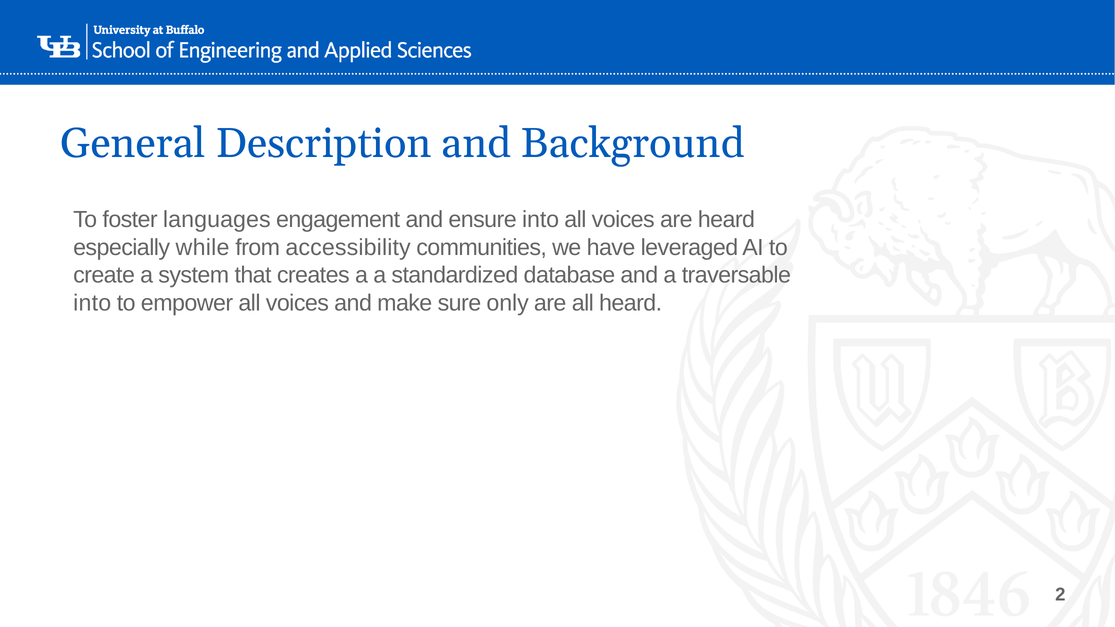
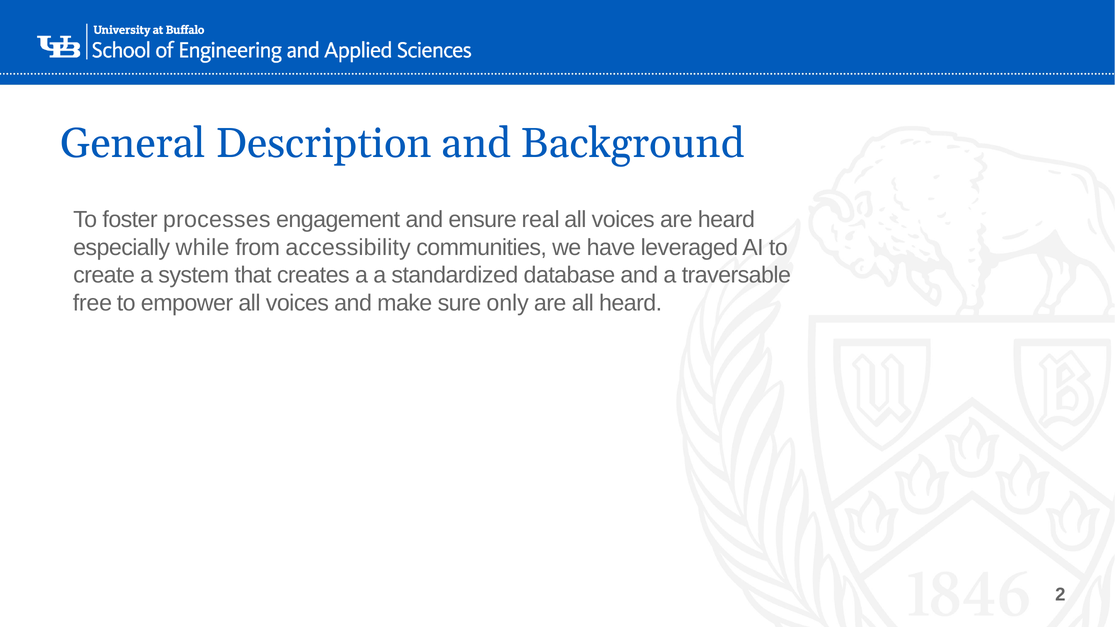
languages: languages -> processes (217, 220)
ensure into: into -> real (541, 220)
into: into -> free (92, 303)
